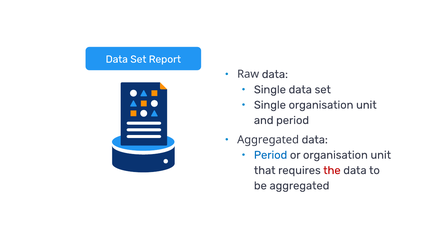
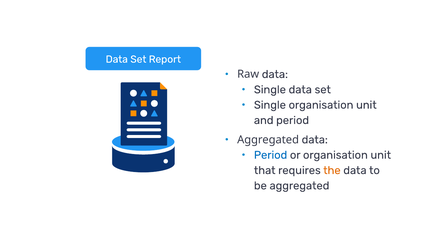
the colour: red -> orange (332, 170)
